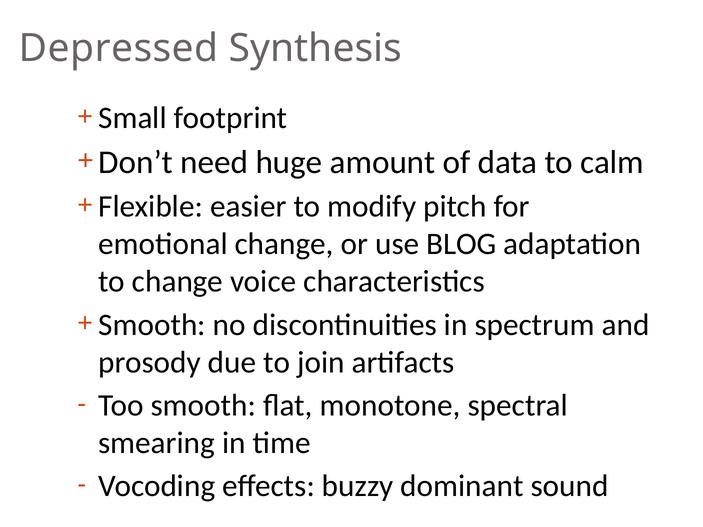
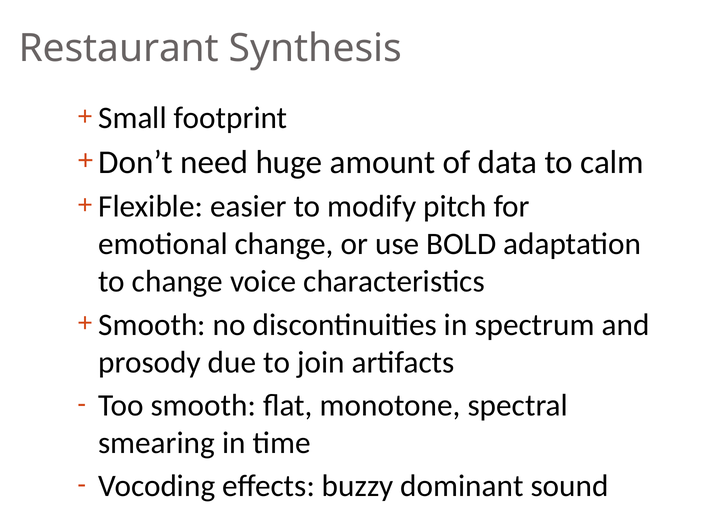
Depressed: Depressed -> Restaurant (119, 48)
BLOG: BLOG -> BOLD (461, 244)
